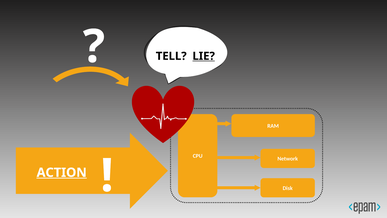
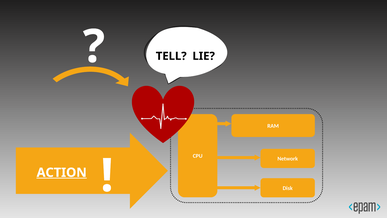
LIE underline: present -> none (204, 56)
